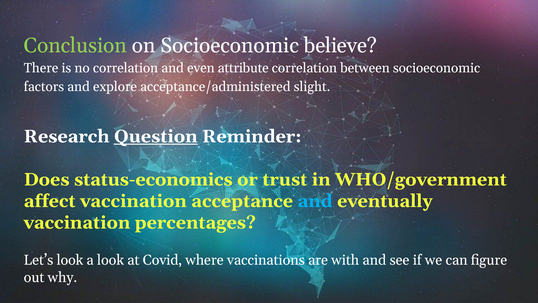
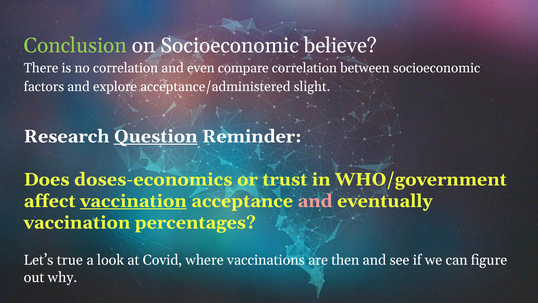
attribute: attribute -> compare (243, 68)
status-economics: status-economics -> doses-economics (153, 179)
vaccination underline: none -> present (133, 201)
and colour: light blue -> pink (315, 201)
Let’s look: look -> true (70, 260)
with: with -> then (345, 260)
